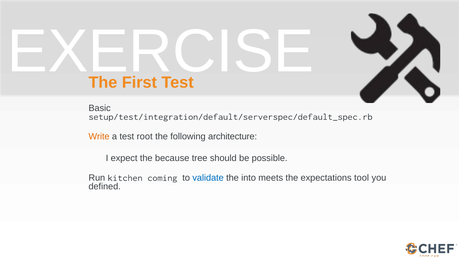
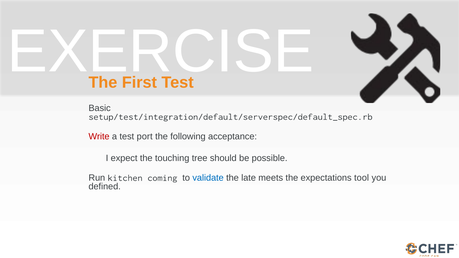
Write colour: orange -> red (99, 136)
root: root -> port (145, 136)
architecture: architecture -> acceptance (233, 136)
because: because -> touching (172, 158)
into: into -> late (249, 178)
